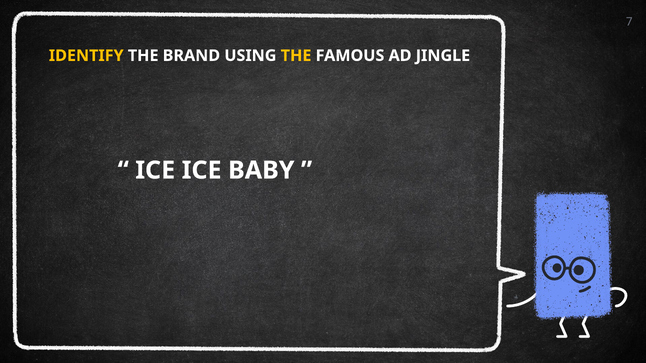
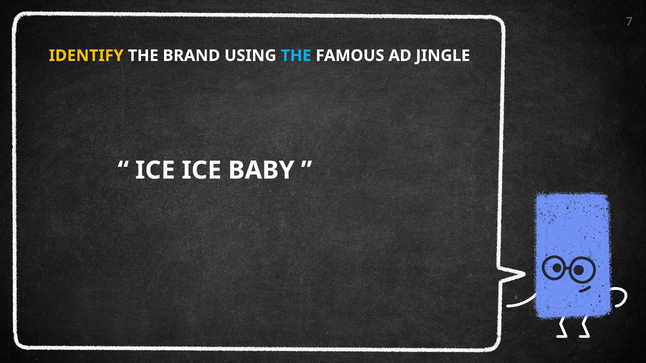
THE colour: yellow -> light blue (296, 56)
